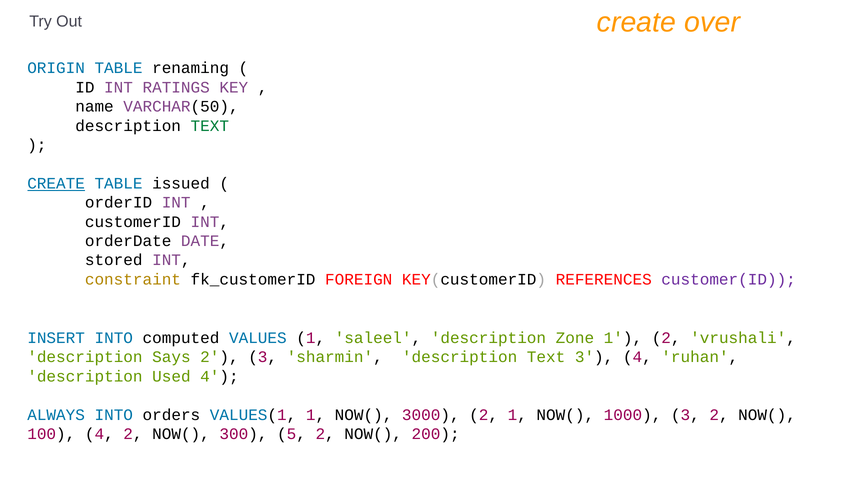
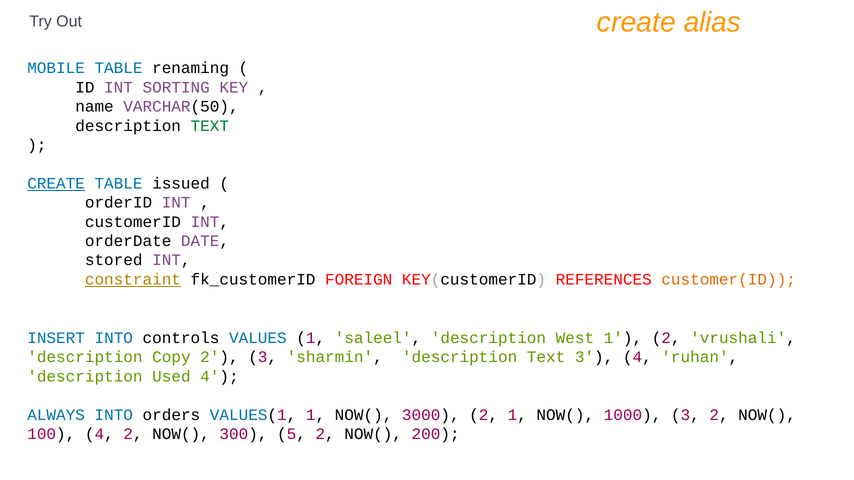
over: over -> alias (712, 22)
ORIGIN: ORIGIN -> MOBILE (56, 68)
RATINGS: RATINGS -> SORTING (176, 87)
constraint underline: none -> present (133, 280)
customer(ID colour: purple -> orange (729, 280)
computed: computed -> controls (181, 338)
Zone: Zone -> West (575, 338)
Says: Says -> Copy (171, 357)
